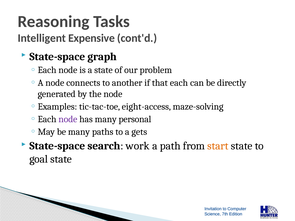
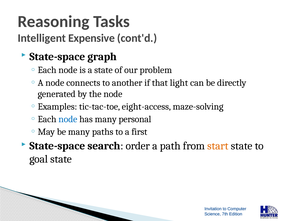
each: each -> light (179, 83)
node colour: purple -> blue (68, 119)
gets: gets -> first (139, 132)
work: work -> order (138, 146)
